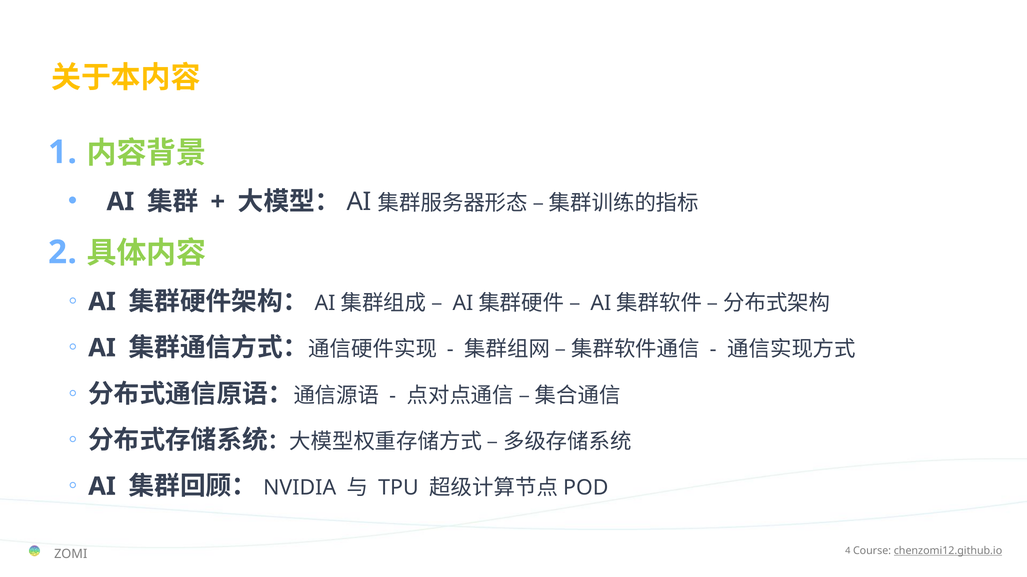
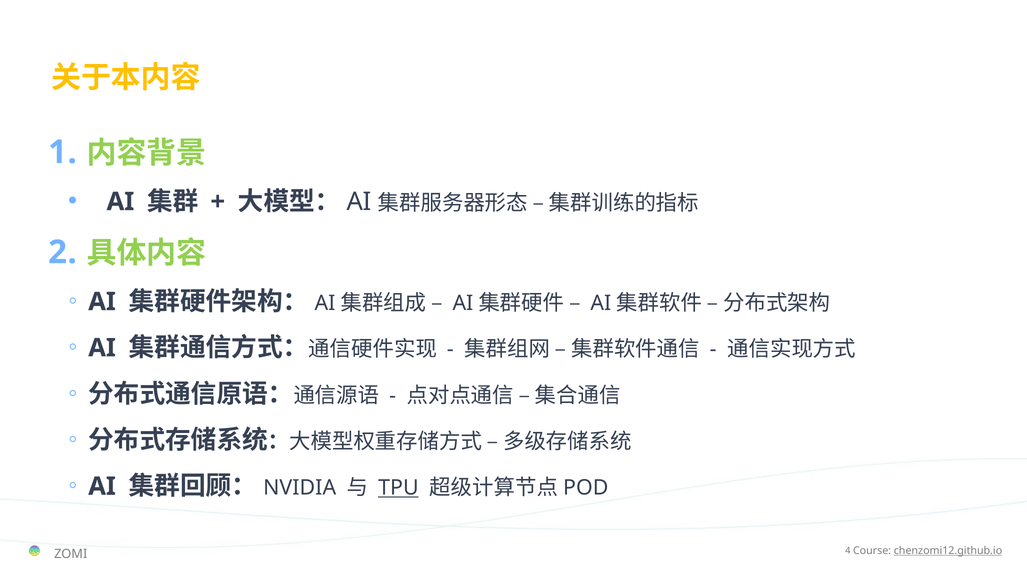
TPU underline: none -> present (398, 488)
